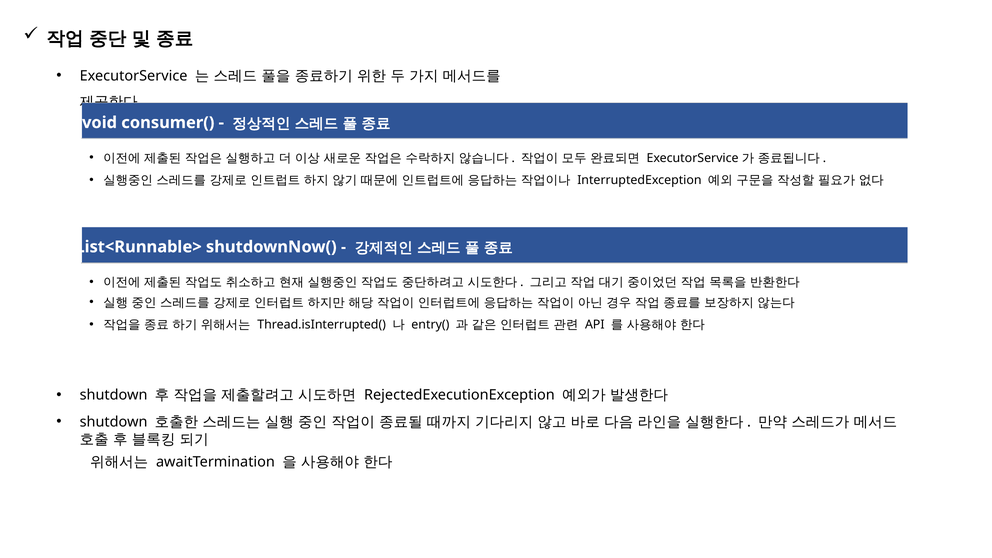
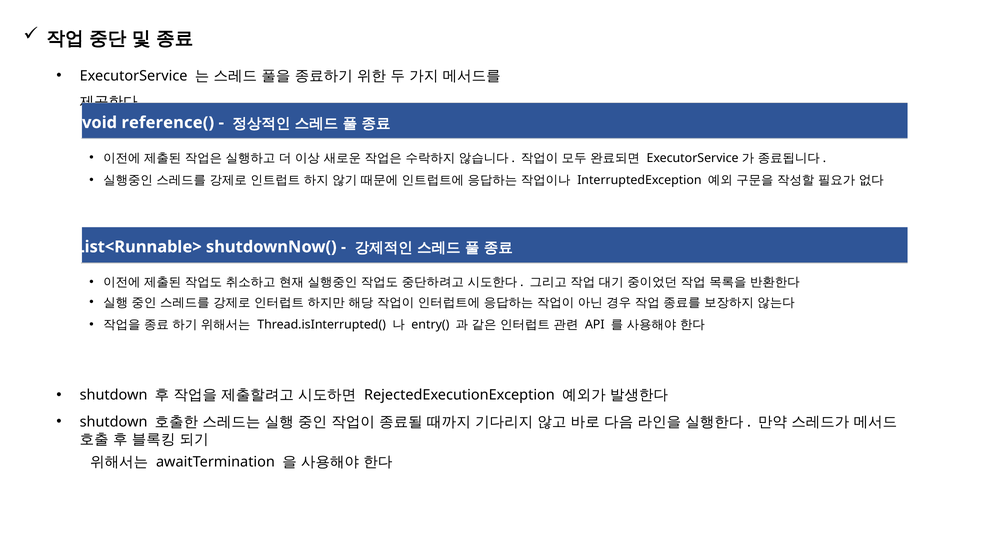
consumer(: consumer( -> reference( (168, 123)
